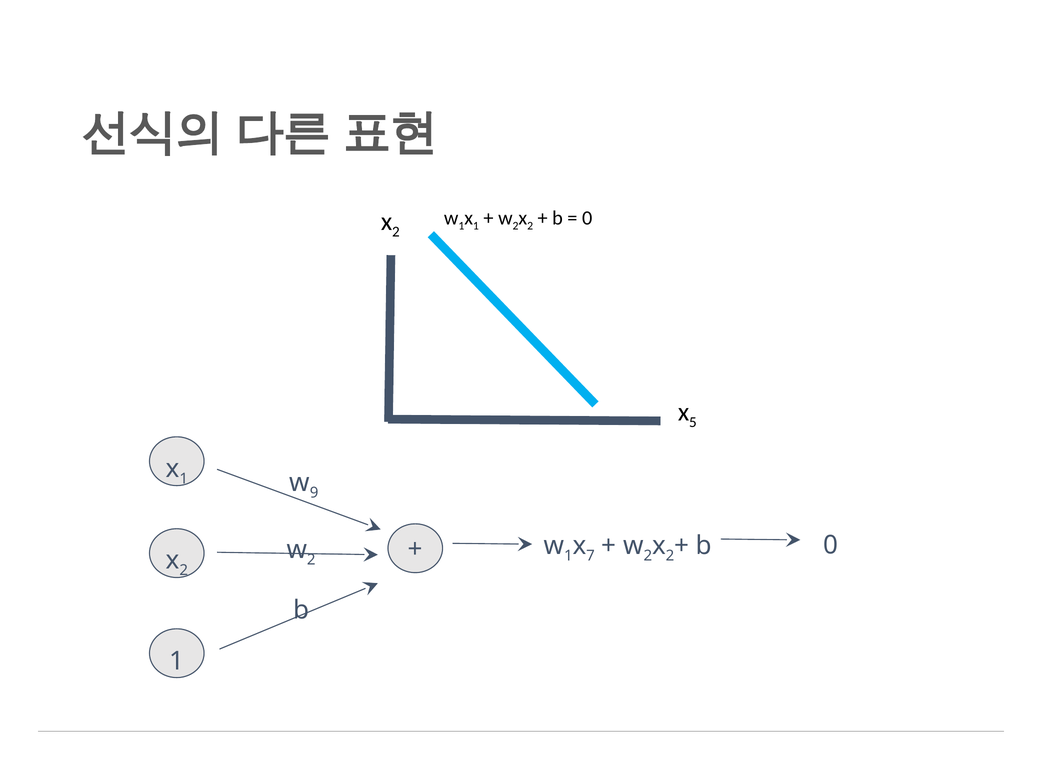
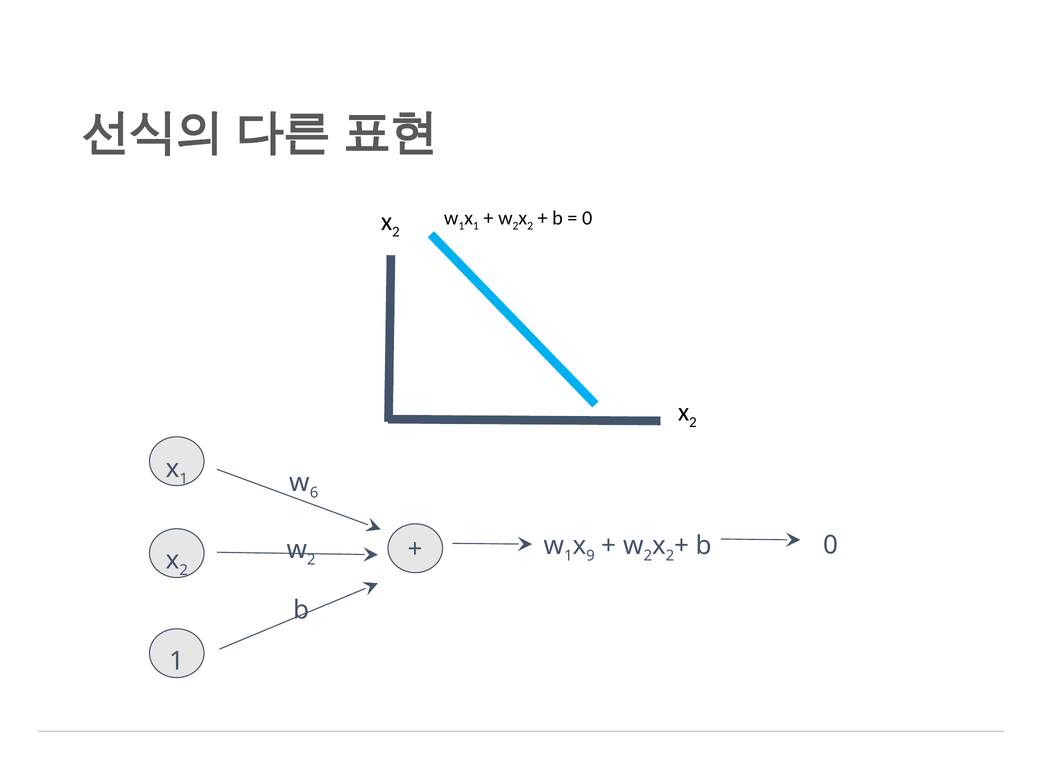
5: 5 -> 2 (693, 423)
9: 9 -> 6 (314, 493)
7: 7 -> 9 (591, 556)
